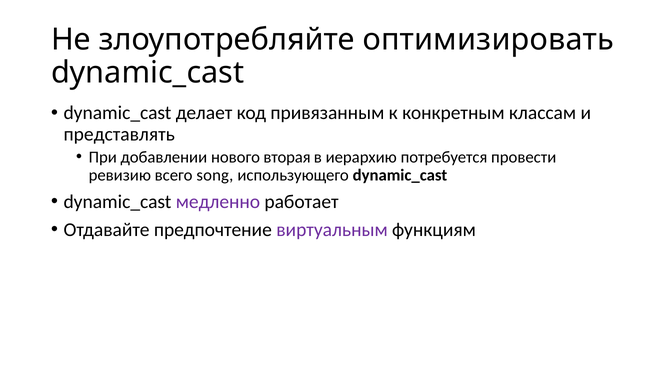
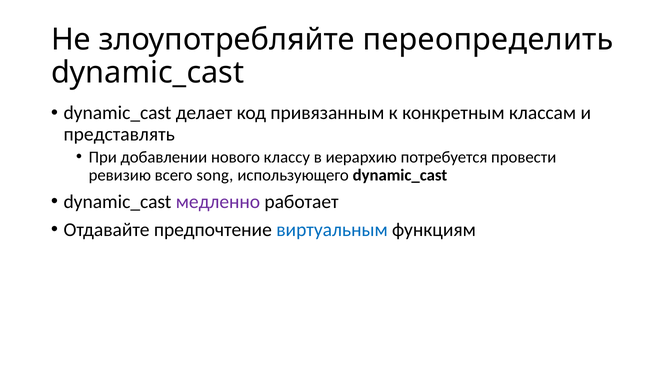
оптимизировать: оптимизировать -> переопределить (488, 40)
вторая: вторая -> классу (287, 157)
виртуальным colour: purple -> blue (332, 230)
